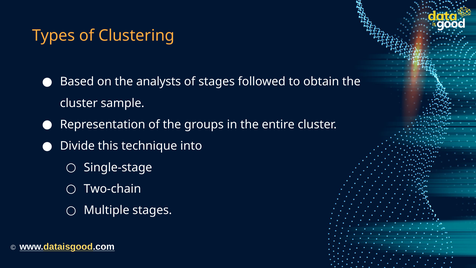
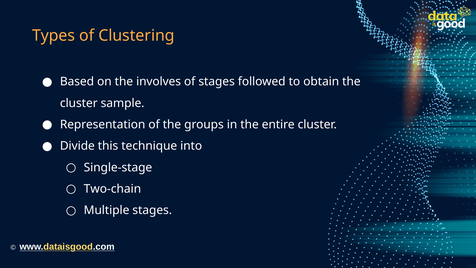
analysts: analysts -> involves (159, 82)
